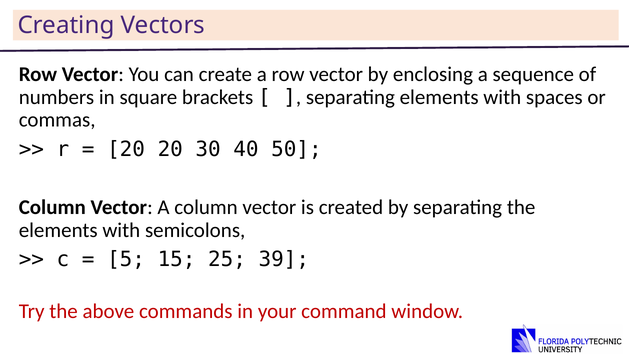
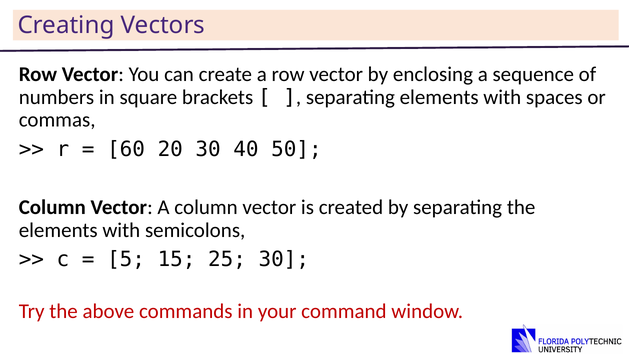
20: 20 -> 60 (126, 149)
25 39: 39 -> 30 (284, 259)
